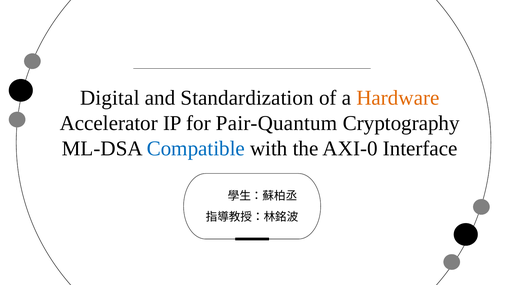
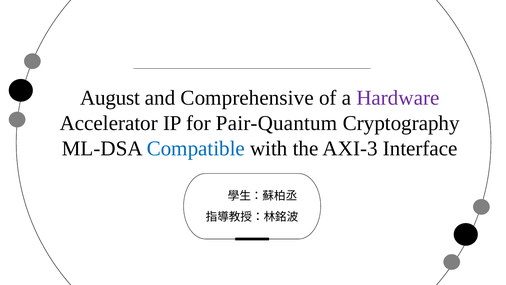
Digital: Digital -> August (110, 98)
Standardization: Standardization -> Comprehensive (247, 98)
Hardware colour: orange -> purple (398, 98)
AXI-0: AXI-0 -> AXI-3 (350, 148)
